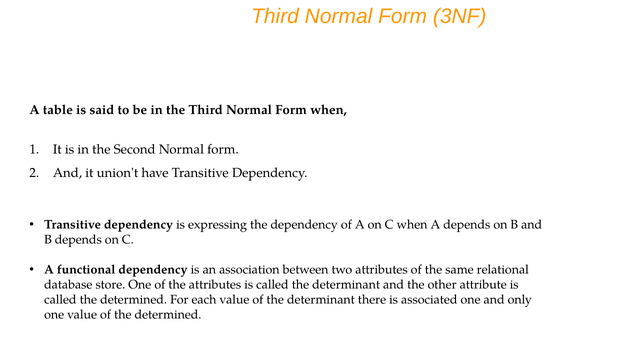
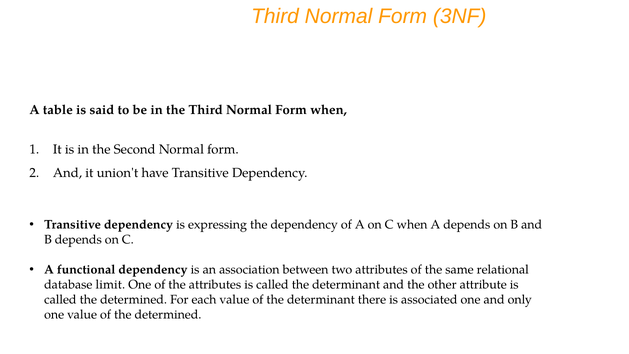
store: store -> limit (110, 284)
